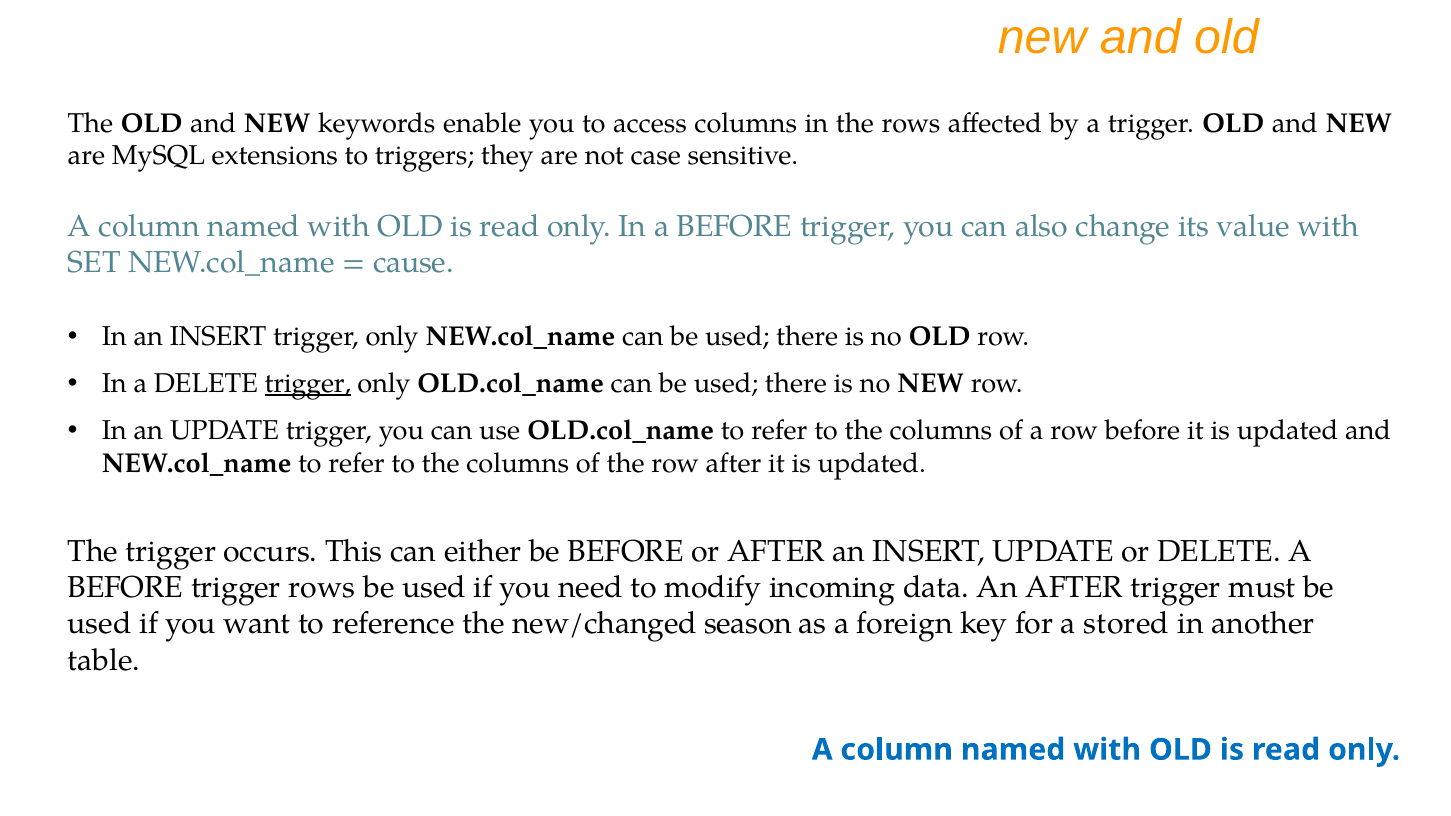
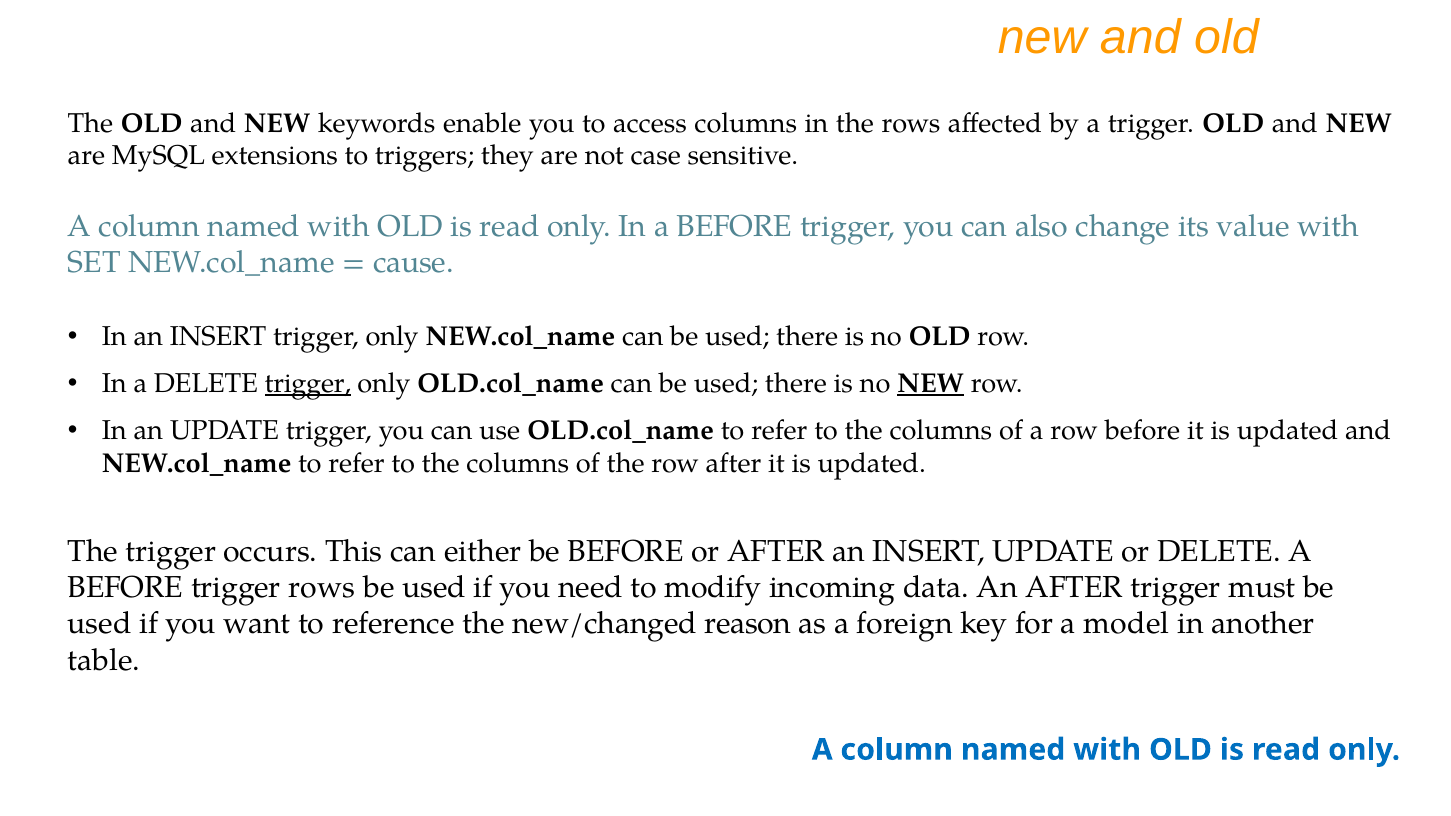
NEW underline: none -> present (931, 384)
season: season -> reason (748, 624)
stored: stored -> model (1127, 624)
